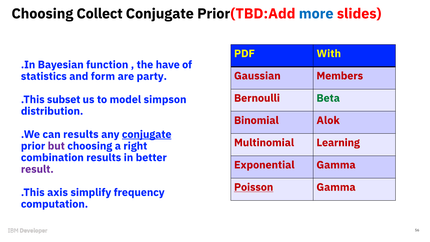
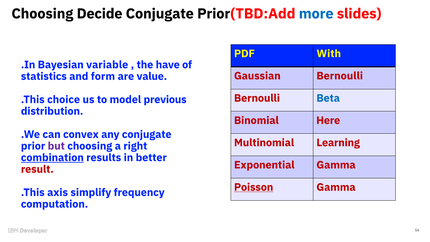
Collect: Collect -> Decide (100, 14)
function: function -> variable (107, 65)
Gaussian Members: Members -> Bernoulli (340, 76)
party: party -> value (152, 76)
Beta colour: green -> blue (328, 98)
subset: subset -> choice (64, 99)
simpson: simpson -> previous (165, 99)
Alok: Alok -> Here (328, 120)
can results: results -> convex (81, 134)
conjugate underline: present -> none (147, 134)
combination underline: none -> present (52, 158)
result colour: purple -> red (37, 169)
